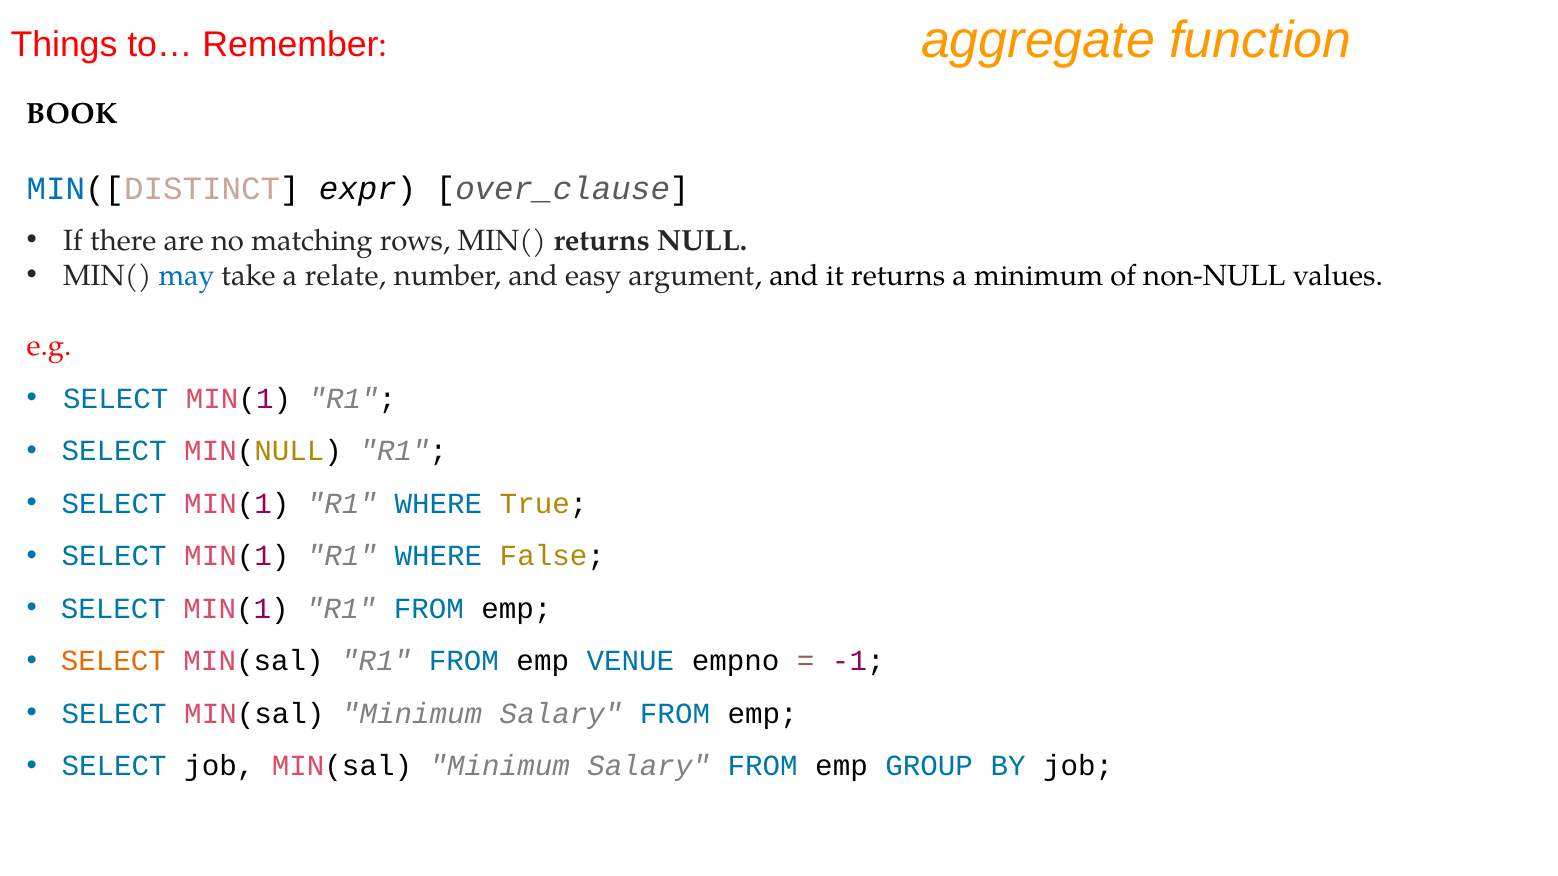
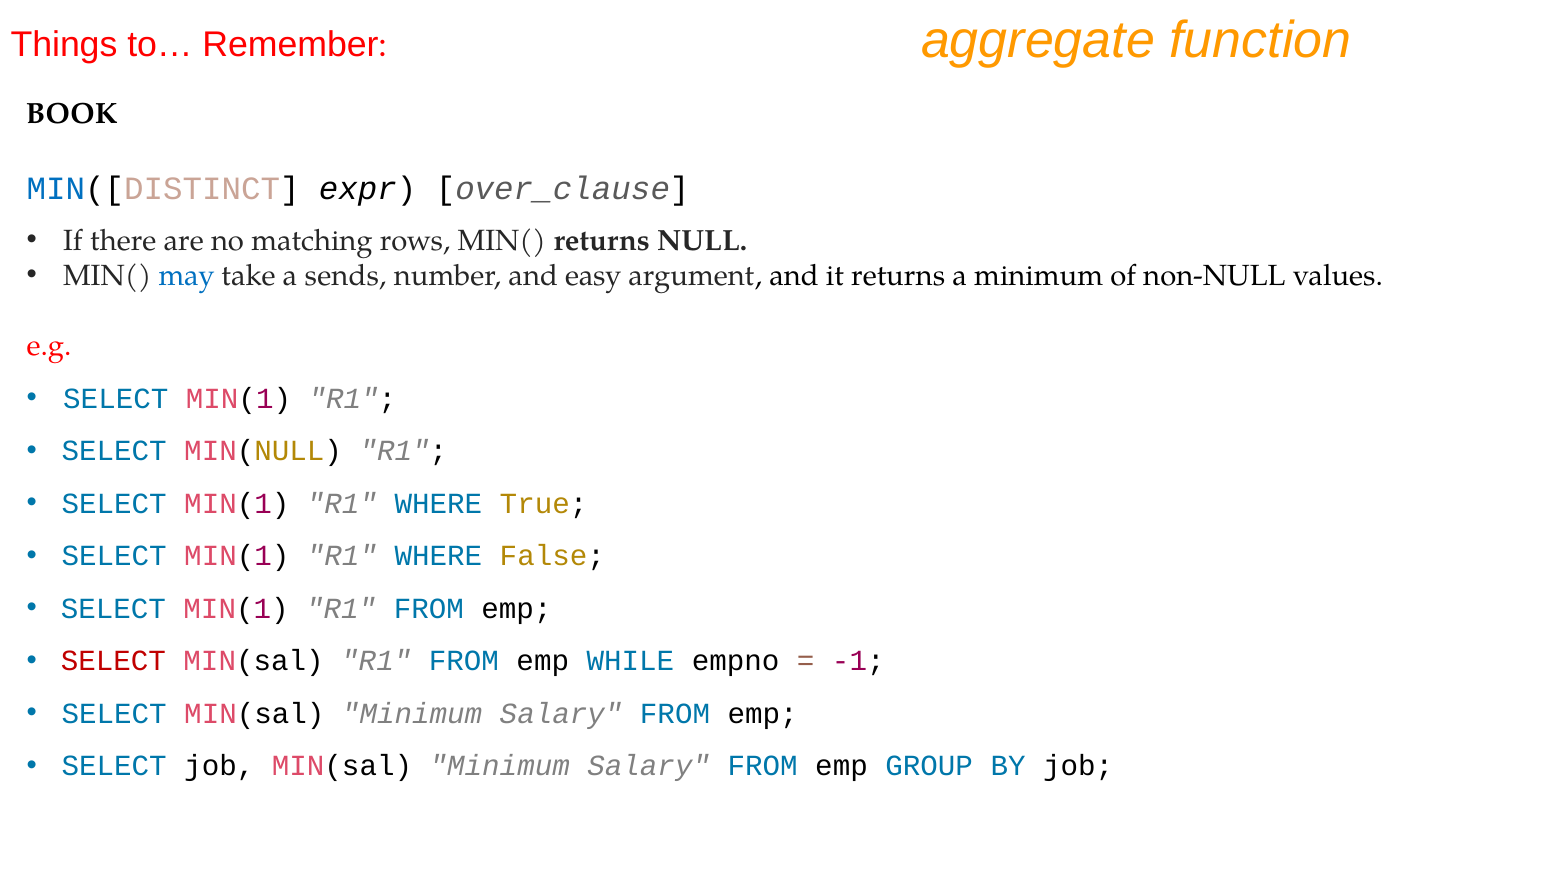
relate: relate -> sends (346, 276)
SELECT colour: orange -> red (113, 662)
VENUE: VENUE -> WHILE (630, 662)
